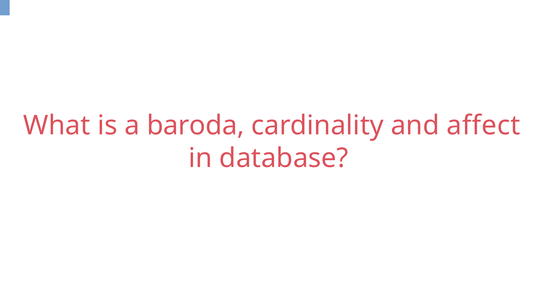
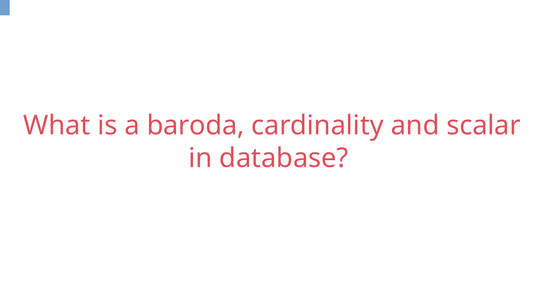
affect: affect -> scalar (484, 126)
